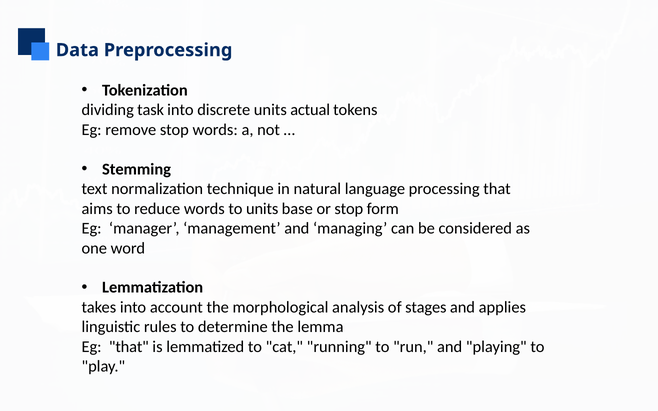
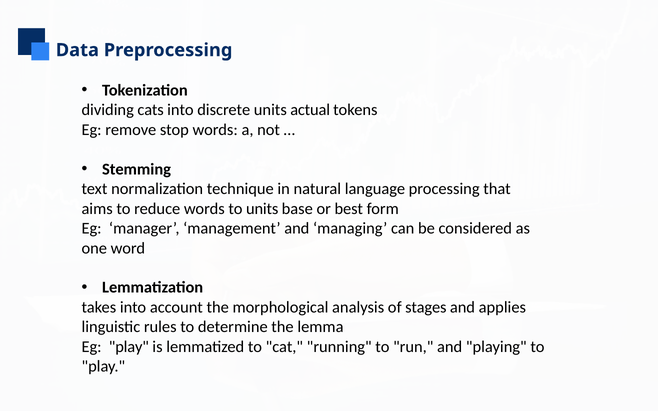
task: task -> cats (151, 110)
or stop: stop -> best (349, 209)
Eg that: that -> play (129, 347)
